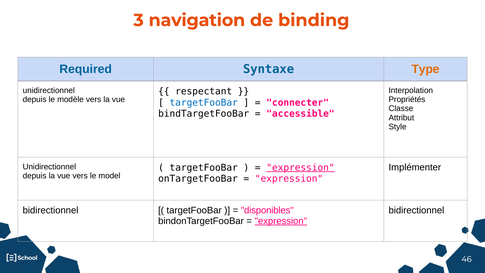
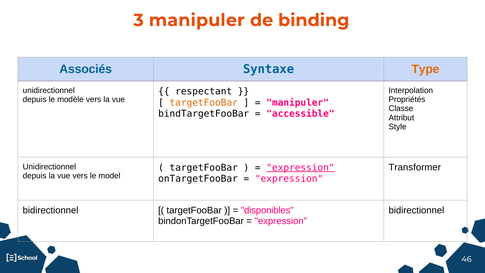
3 navigation: navigation -> manipuler (197, 20)
Required: Required -> Associés (86, 69)
targetFooBar colour: blue -> orange (204, 103)
connecter: connecter -> manipuler (298, 103)
Implémenter: Implémenter -> Transformer (415, 167)
expression underline: present -> none (281, 221)
